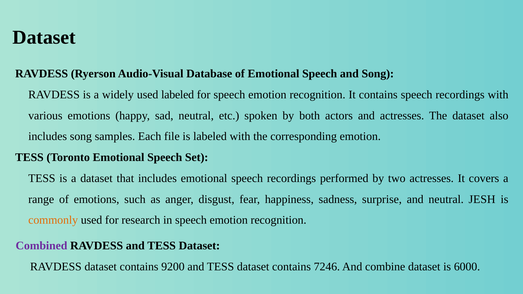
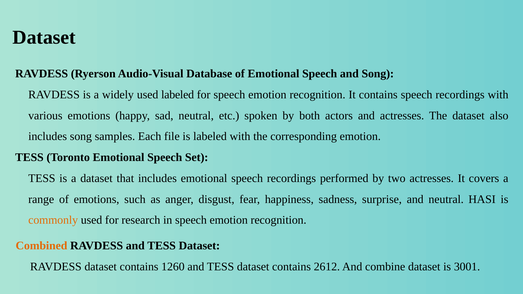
JESH: JESH -> HASI (482, 199)
Combined colour: purple -> orange (41, 246)
9200: 9200 -> 1260 (173, 267)
7246: 7246 -> 2612 (327, 267)
6000: 6000 -> 3001 (467, 267)
